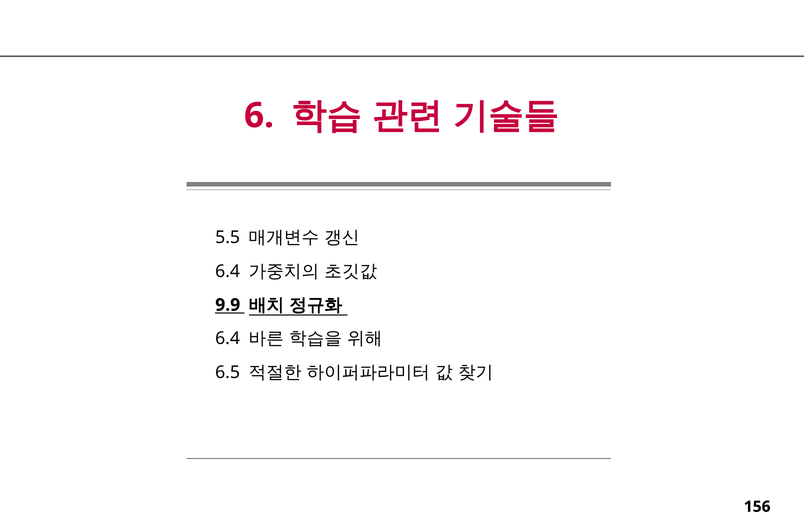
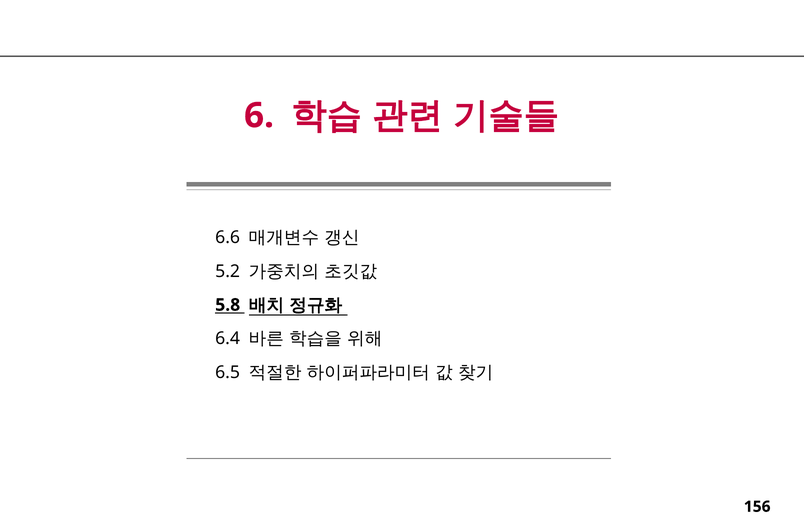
5.5: 5.5 -> 6.6 (228, 238)
6.4: 6.4 -> 5.2 (228, 271)
9.9: 9.9 -> 5.8 (228, 305)
